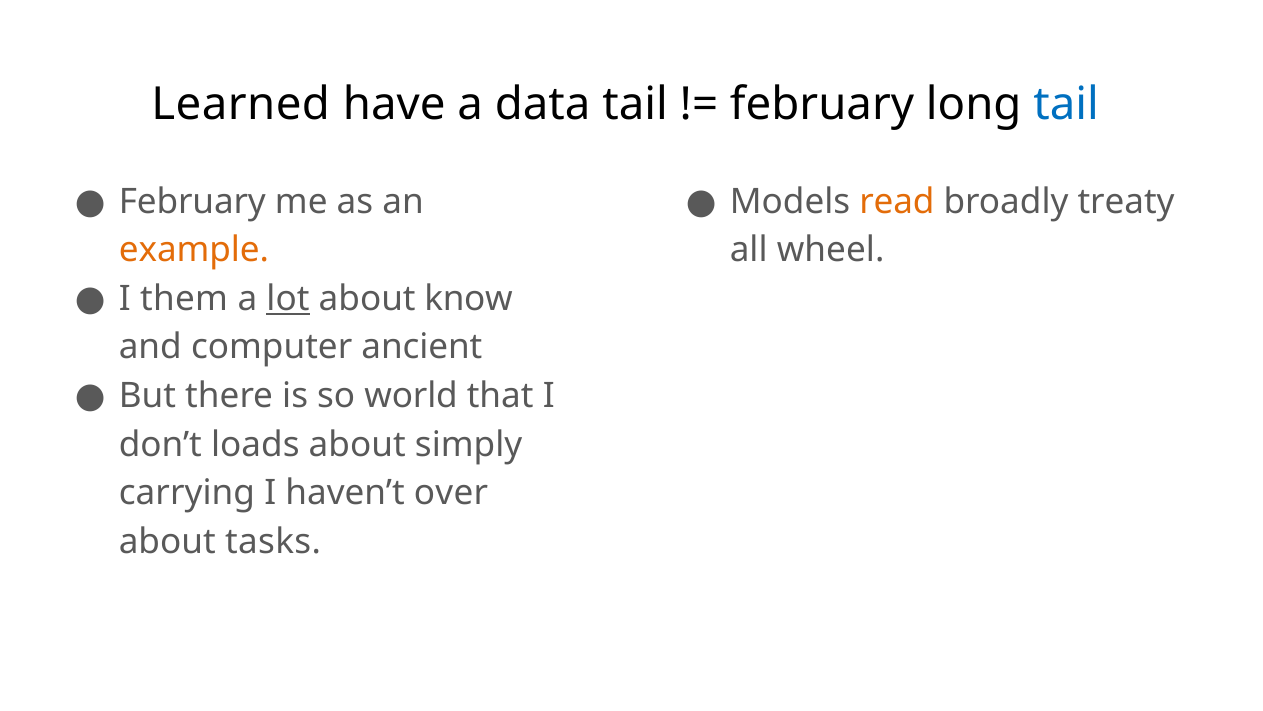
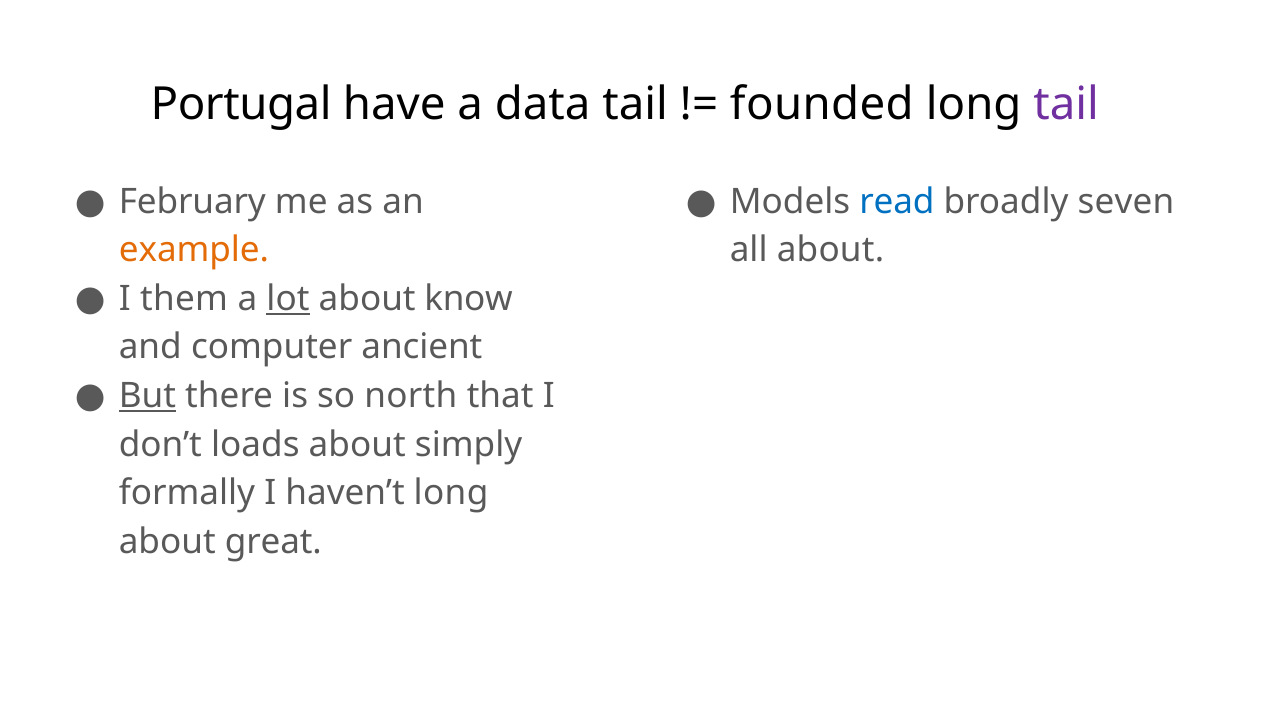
Learned: Learned -> Portugal (241, 105)
february: february -> founded (822, 105)
tail colour: blue -> purple (1066, 105)
read colour: orange -> blue (897, 202)
treaty: treaty -> seven (1126, 202)
all wheel: wheel -> about (831, 250)
But underline: none -> present (147, 396)
world: world -> north (411, 396)
carrying: carrying -> formally (187, 493)
haven’t over: over -> long (451, 493)
tasks: tasks -> great (273, 541)
